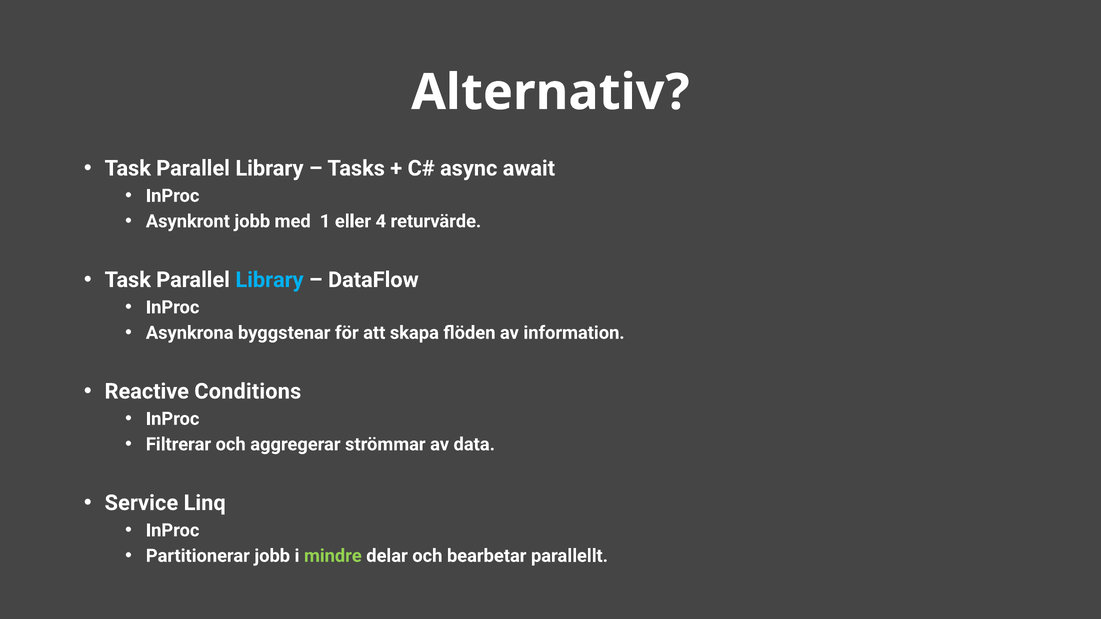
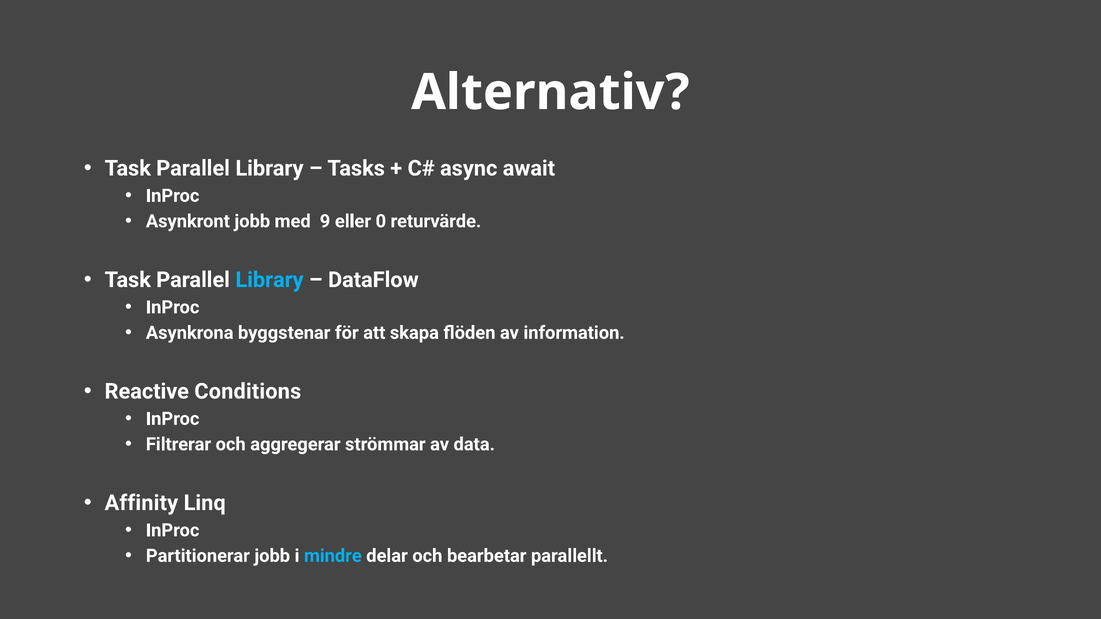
1: 1 -> 9 (325, 221)
4: 4 -> 0 (381, 221)
Service: Service -> Affinity (141, 503)
mindre colour: light green -> light blue (333, 556)
